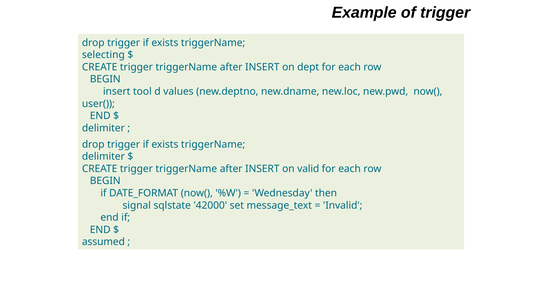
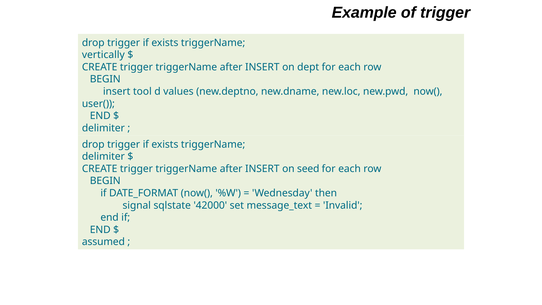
selecting: selecting -> vertically (103, 55)
valid: valid -> seed (308, 169)
